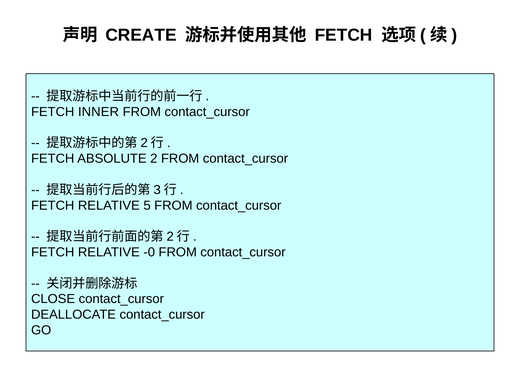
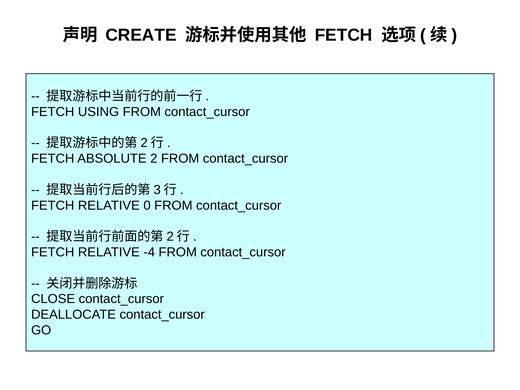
INNER: INNER -> USING (99, 112)
5: 5 -> 0 (147, 205)
-0: -0 -> -4 (149, 252)
